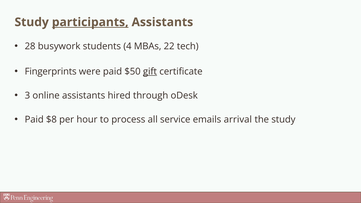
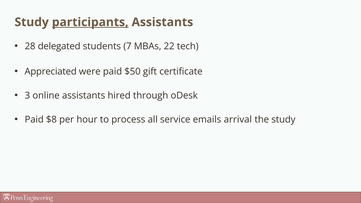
busywork: busywork -> delegated (59, 46)
4: 4 -> 7 (127, 46)
Fingerprints: Fingerprints -> Appreciated (51, 71)
gift underline: present -> none (150, 71)
